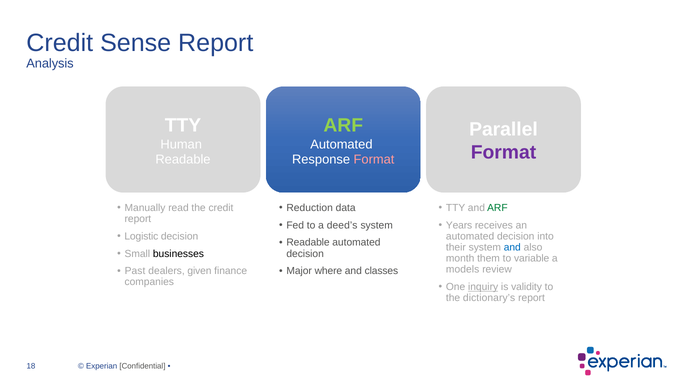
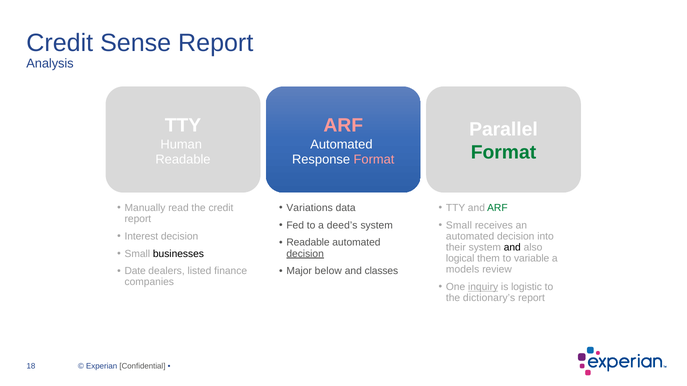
ARF colour: light green -> pink (343, 126)
Format colour: purple -> green (504, 153)
Reduction: Reduction -> Variations (310, 208)
Years: Years -> Small (459, 225)
Logistic: Logistic -> Interest (141, 236)
and colour: blue -> black (512, 247)
decision underline: none -> present (305, 254)
month: month -> logical (460, 259)
Past: Past -> Date (135, 271)
given: given -> listed (199, 271)
where: where -> below (328, 271)
validity: validity -> logistic (527, 287)
